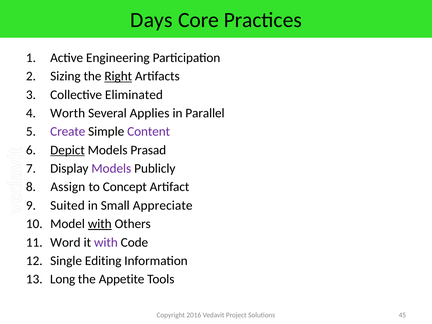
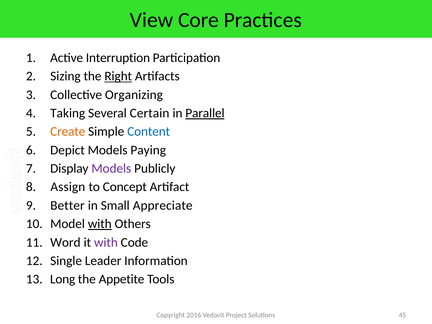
Days: Days -> View (152, 20)
Engineering: Engineering -> Interruption (118, 58)
Eliminated: Eliminated -> Organizing (134, 95)
Worth: Worth -> Taking (68, 113)
Applies: Applies -> Certain (150, 113)
Parallel underline: none -> present (205, 113)
Create colour: purple -> orange (68, 132)
Content colour: purple -> blue (149, 132)
Depict underline: present -> none (68, 150)
Prasad: Prasad -> Paying (148, 150)
Suited: Suited -> Better (67, 205)
Editing: Editing -> Leader (103, 261)
